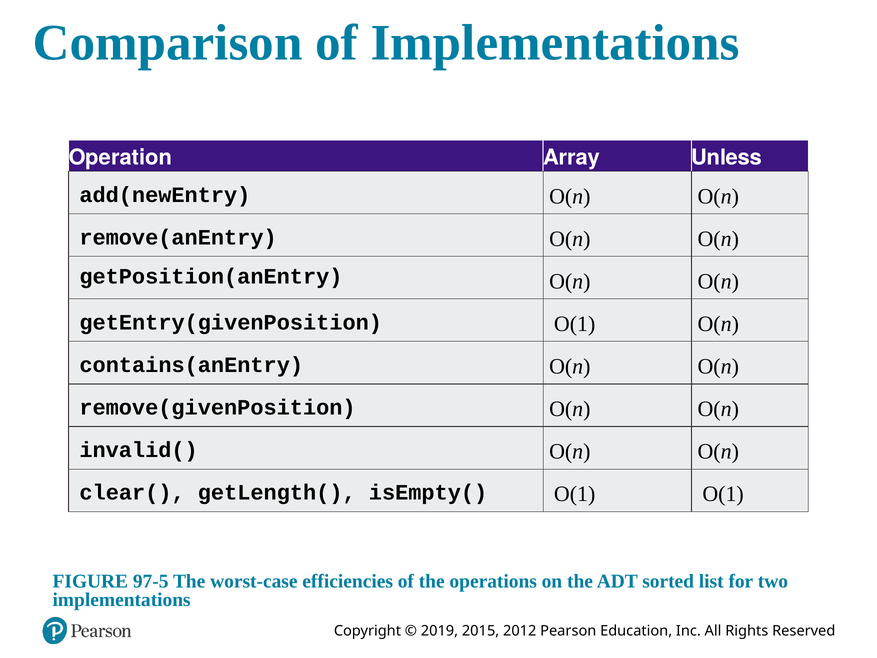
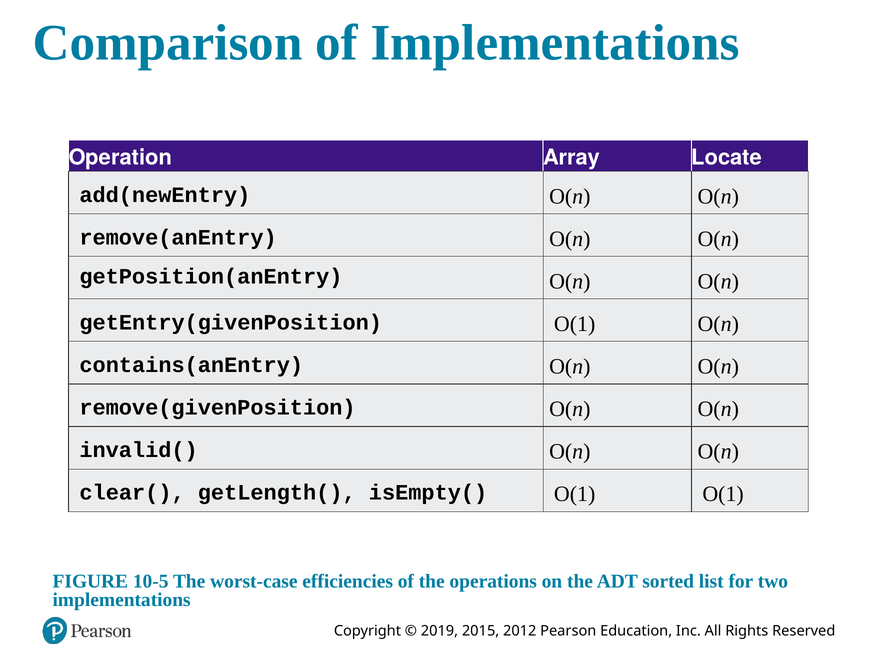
Unless: Unless -> Locate (727, 157)
97-5: 97-5 -> 10-5 (151, 581)
